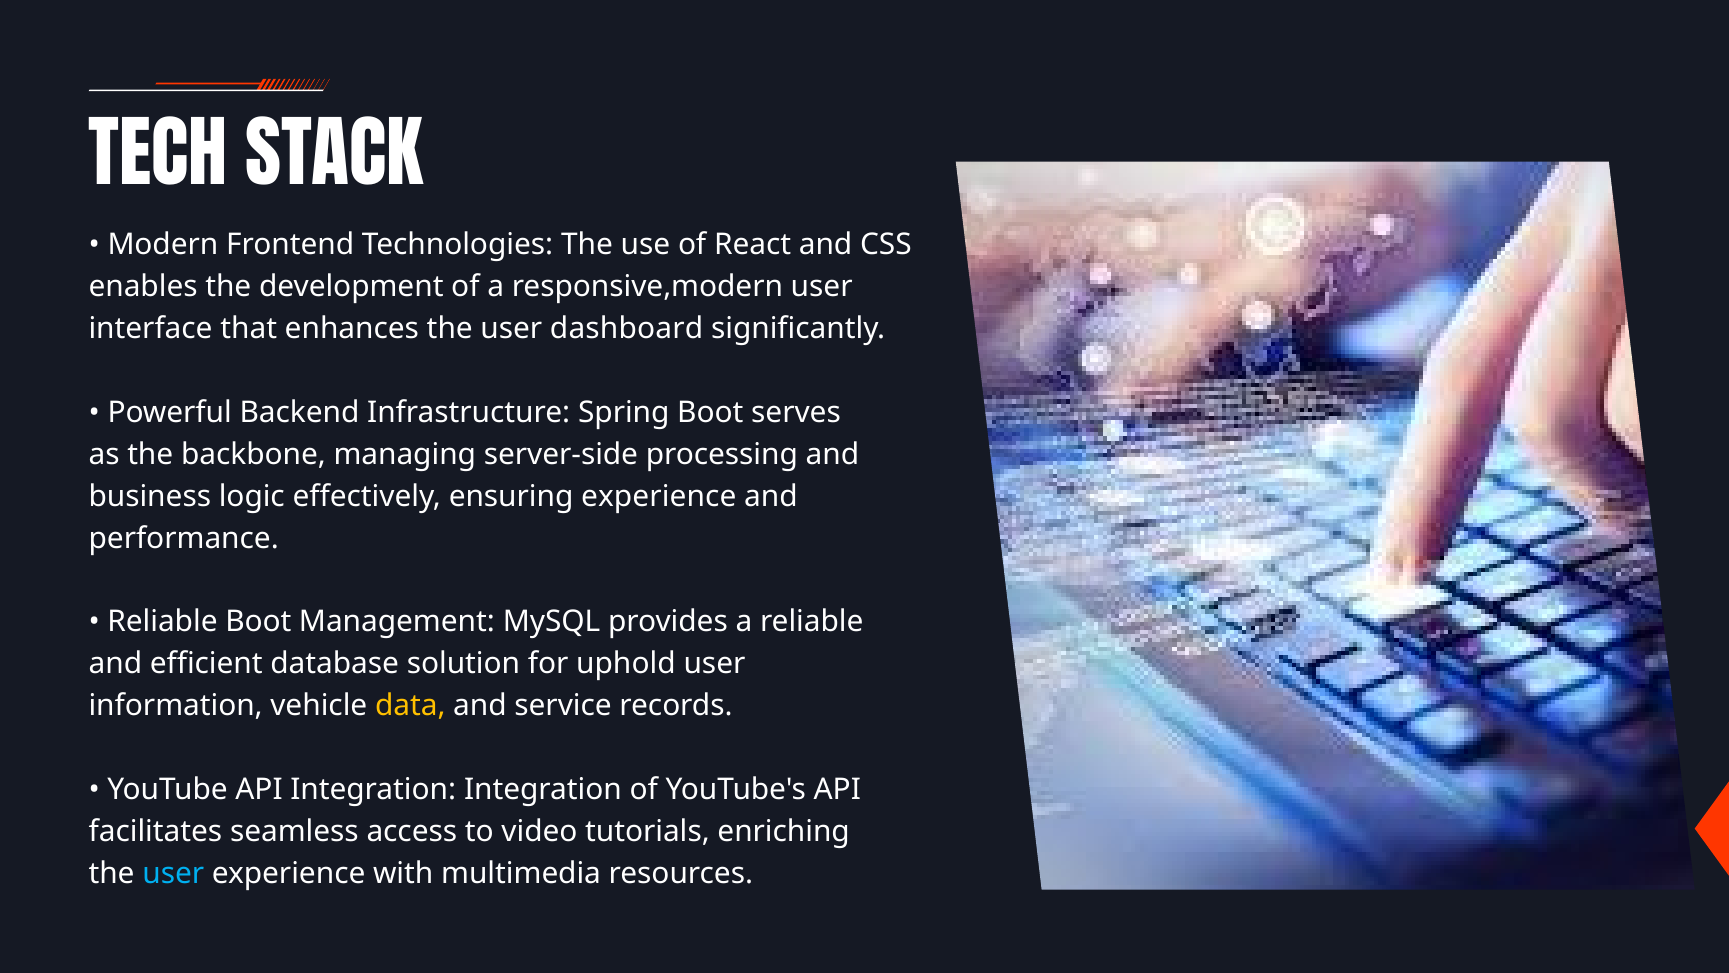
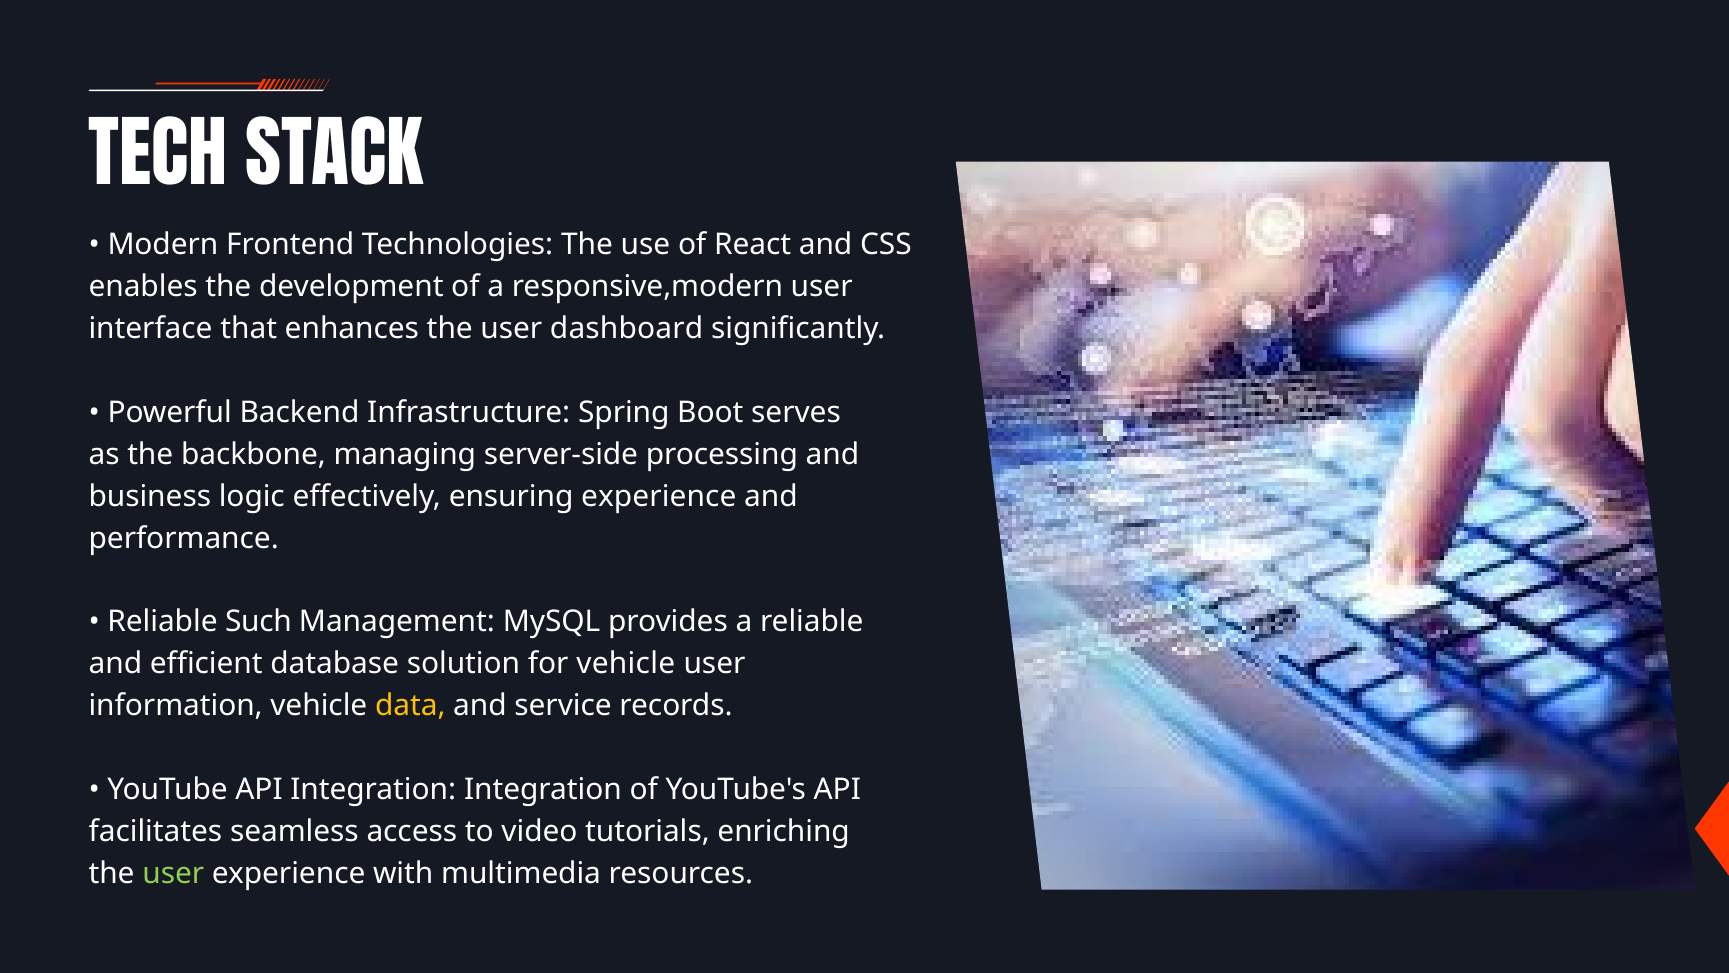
Reliable Boot: Boot -> Such (258, 622)
for uphold: uphold -> vehicle (626, 664)
user colour: light blue -> light green (173, 873)
